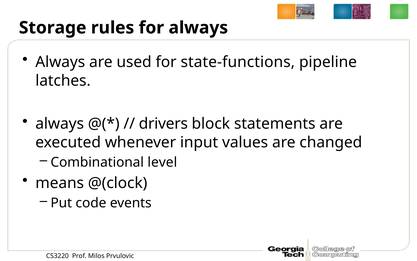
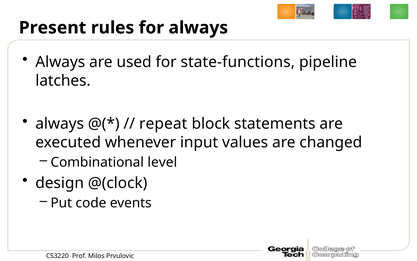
Storage: Storage -> Present (53, 28)
drivers: drivers -> repeat (163, 124)
means: means -> design (60, 183)
